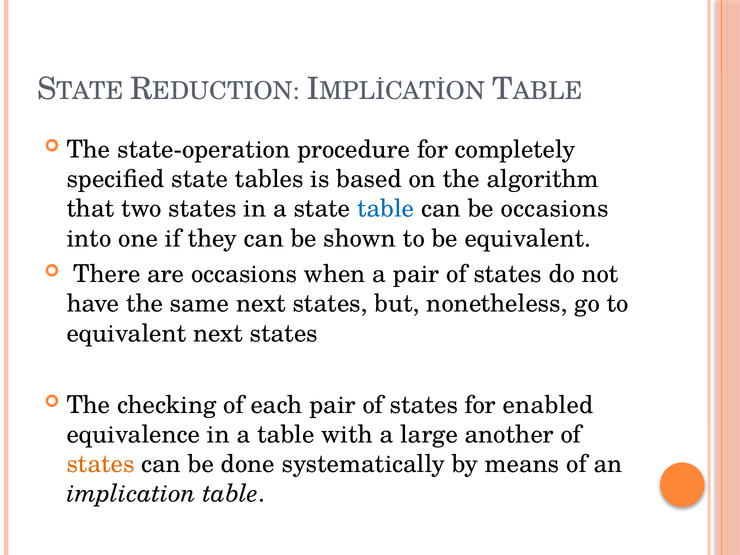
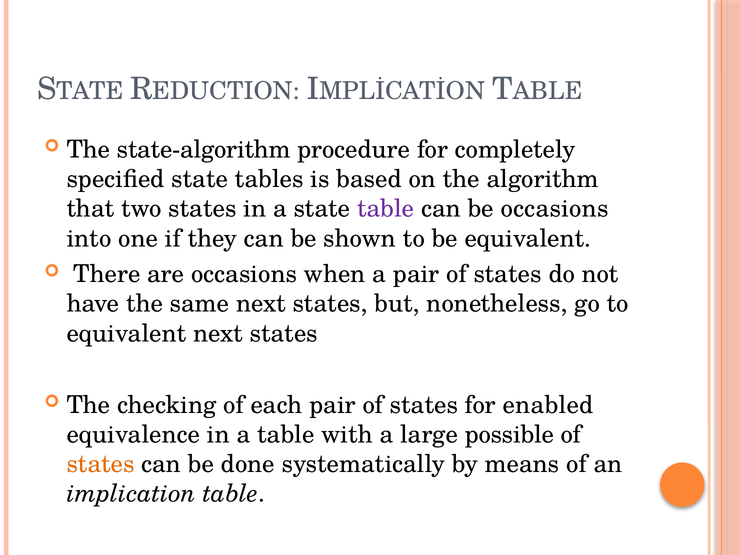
state-operation: state-operation -> state-algorithm (204, 150)
table colour: blue -> purple (386, 209)
another: another -> possible (509, 435)
